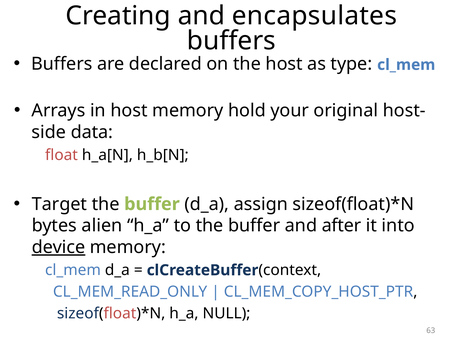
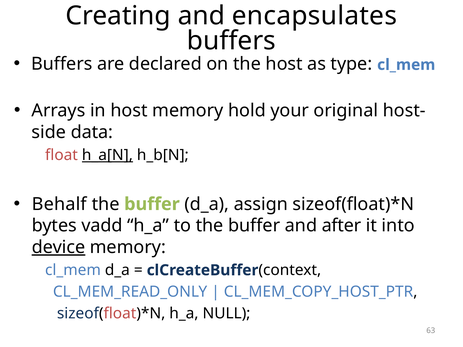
h_a[N underline: none -> present (107, 155)
Target: Target -> Behalf (59, 204)
alien: alien -> vadd (102, 226)
